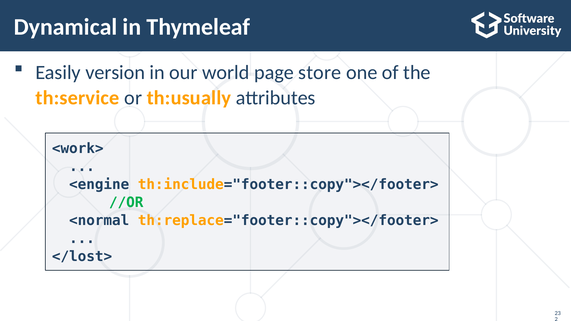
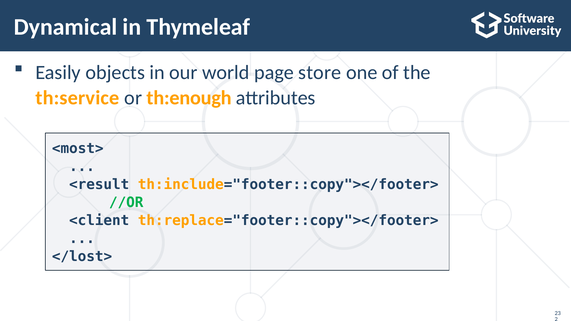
version: version -> objects (115, 72)
th:usually: th:usually -> th:enough (189, 98)
<work>: <work> -> <most> (78, 149)
<engine: <engine -> <result (99, 185)
<normal: <normal -> <client (99, 221)
